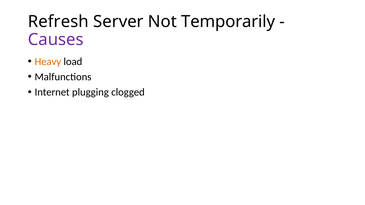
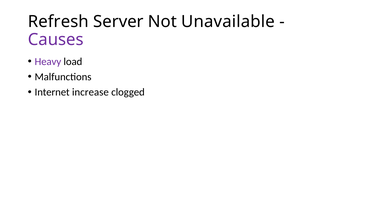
Temporarily: Temporarily -> Unavailable (228, 22)
Heavy colour: orange -> purple (48, 62)
plugging: plugging -> increase (90, 92)
